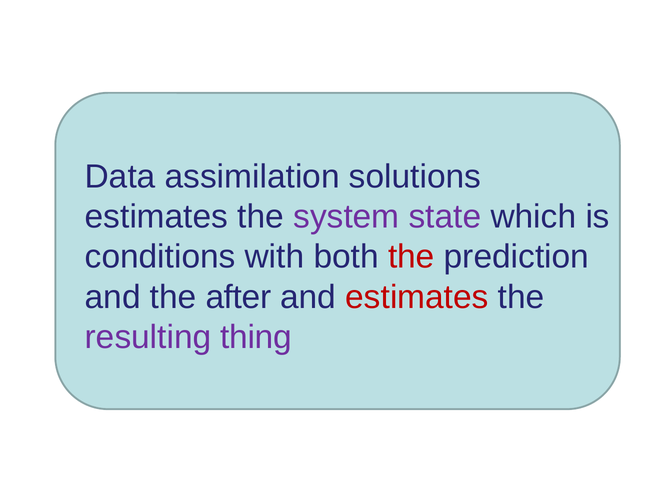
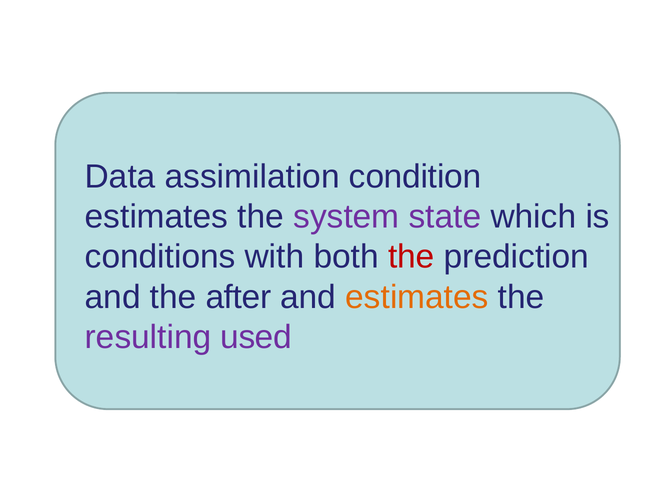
solutions: solutions -> condition (415, 177)
estimates colour: red -> orange (417, 297)
thing: thing -> used (256, 338)
